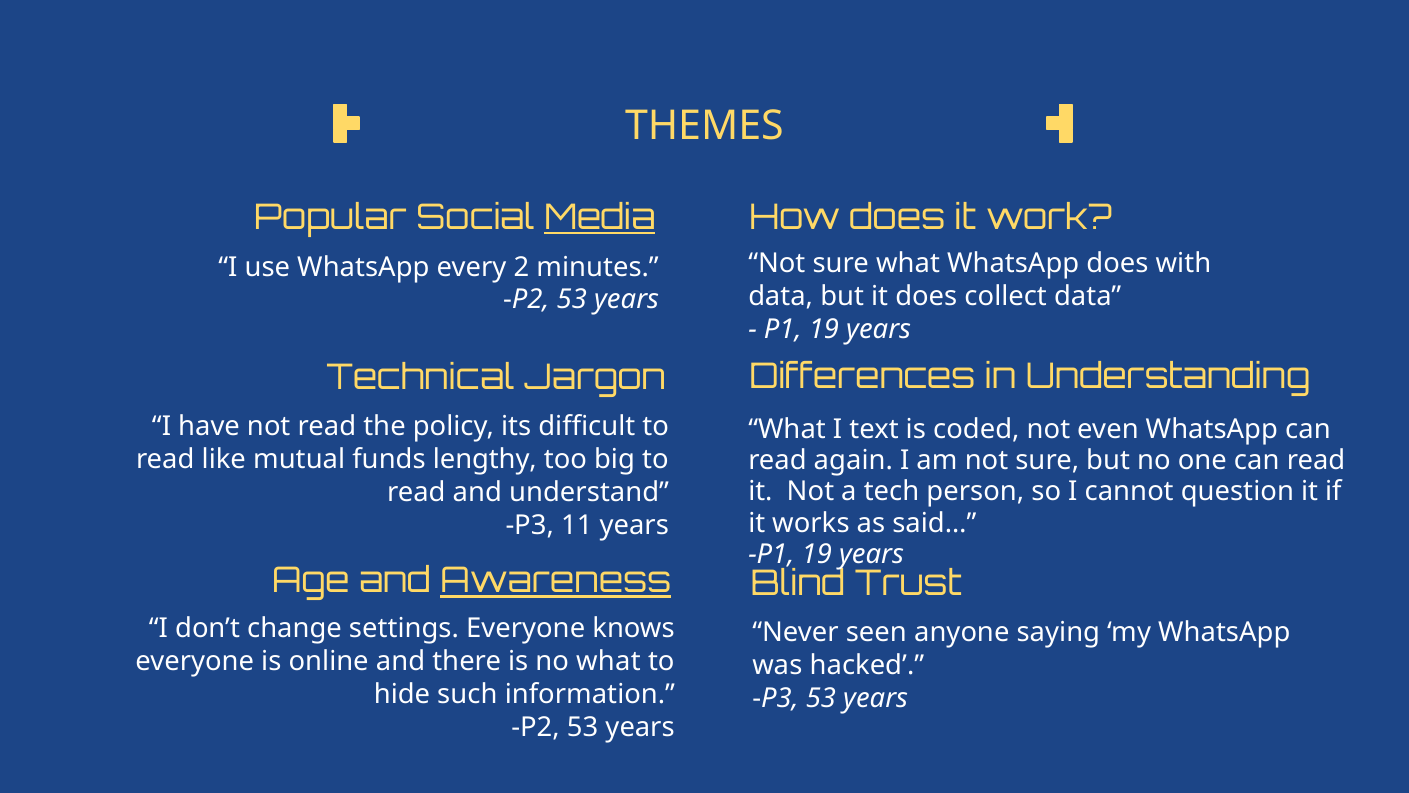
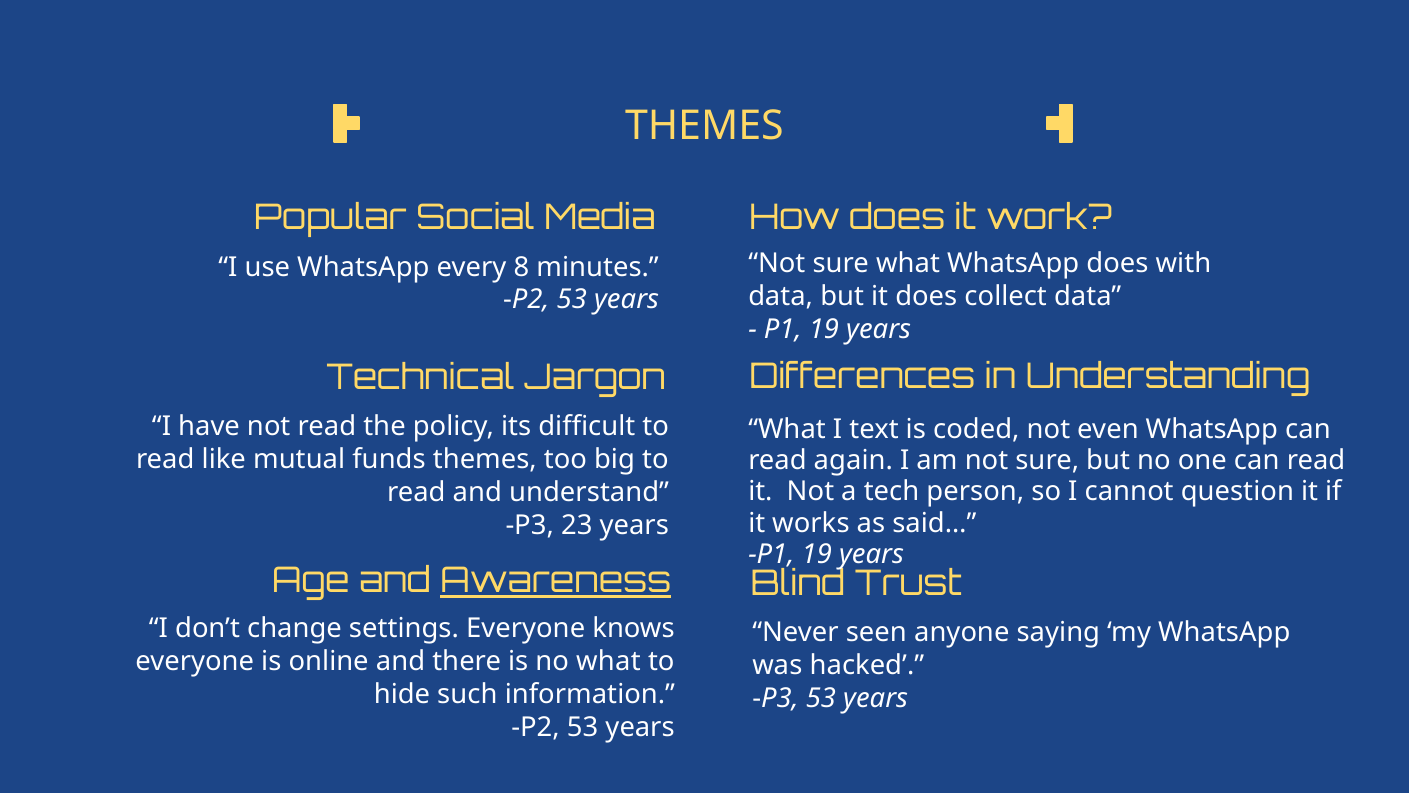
Media underline: present -> none (600, 218)
2: 2 -> 8 (521, 267)
funds lengthy: lengthy -> themes (485, 459)
11: 11 -> 23 (577, 525)
